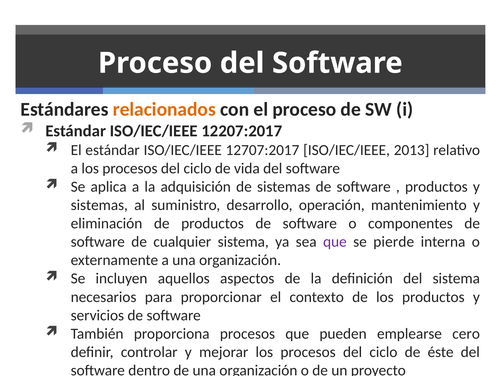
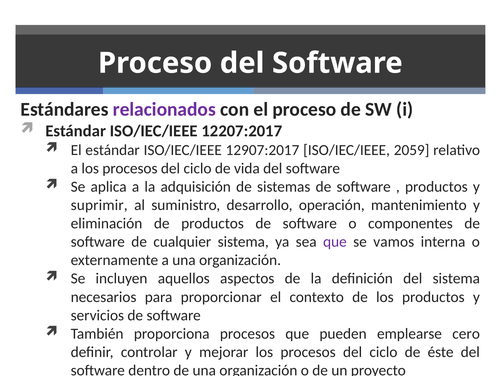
relacionados colour: orange -> purple (164, 109)
12707:2017: 12707:2017 -> 12907:2017 (263, 150)
2013: 2013 -> 2059 (412, 150)
sistemas: sistemas -> suprimir (99, 205)
pierde: pierde -> vamos (394, 242)
